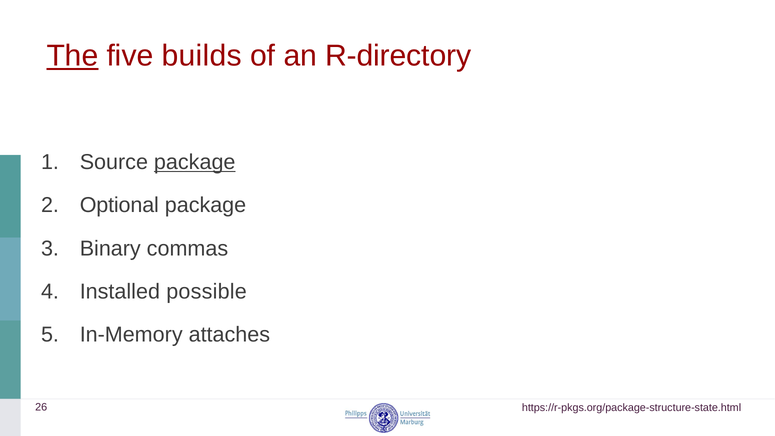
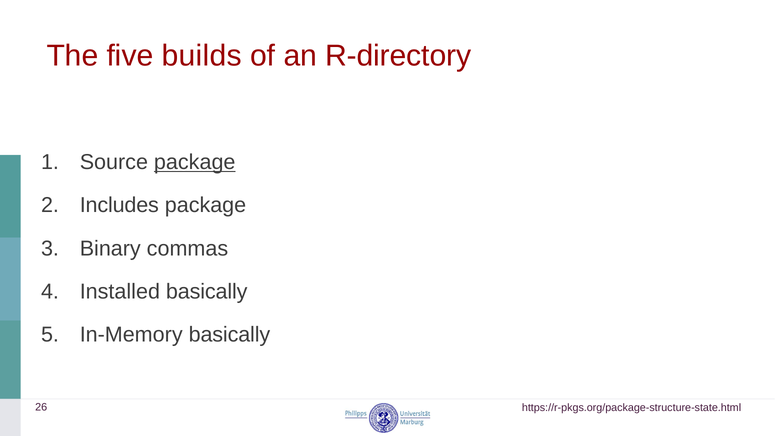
The underline: present -> none (72, 56)
Optional: Optional -> Includes (119, 205)
Installed possible: possible -> basically (207, 291)
In-Memory attaches: attaches -> basically (229, 334)
